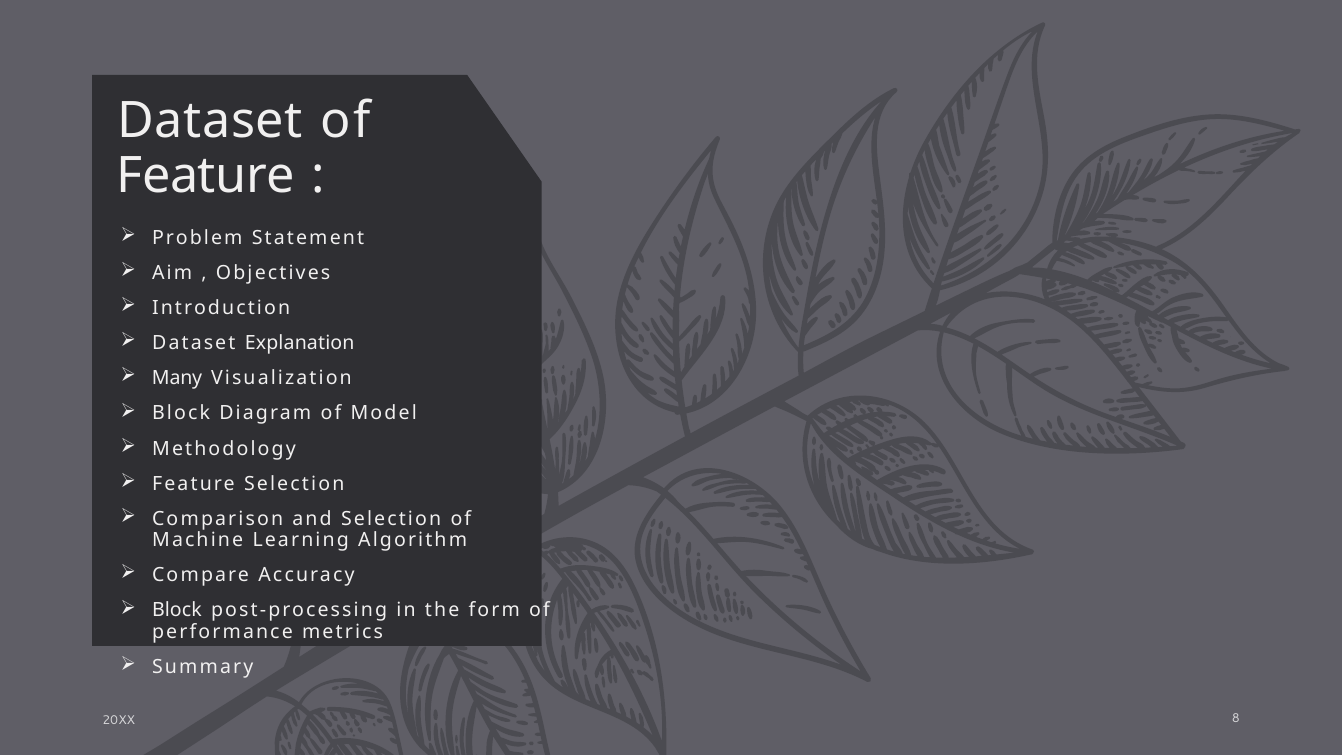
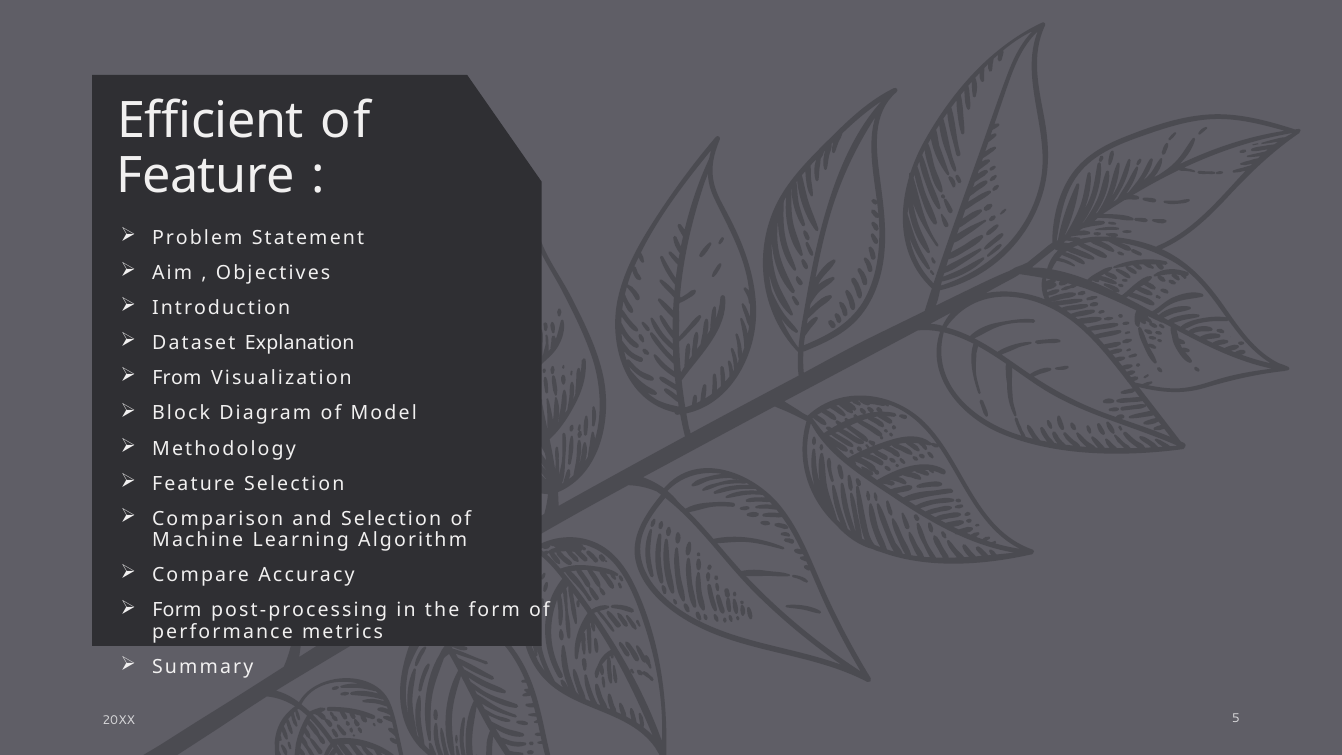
Dataset: Dataset -> Efficient (211, 121)
Many: Many -> From (177, 378)
Block: Block -> Form (177, 610)
8: 8 -> 5 (1236, 718)
